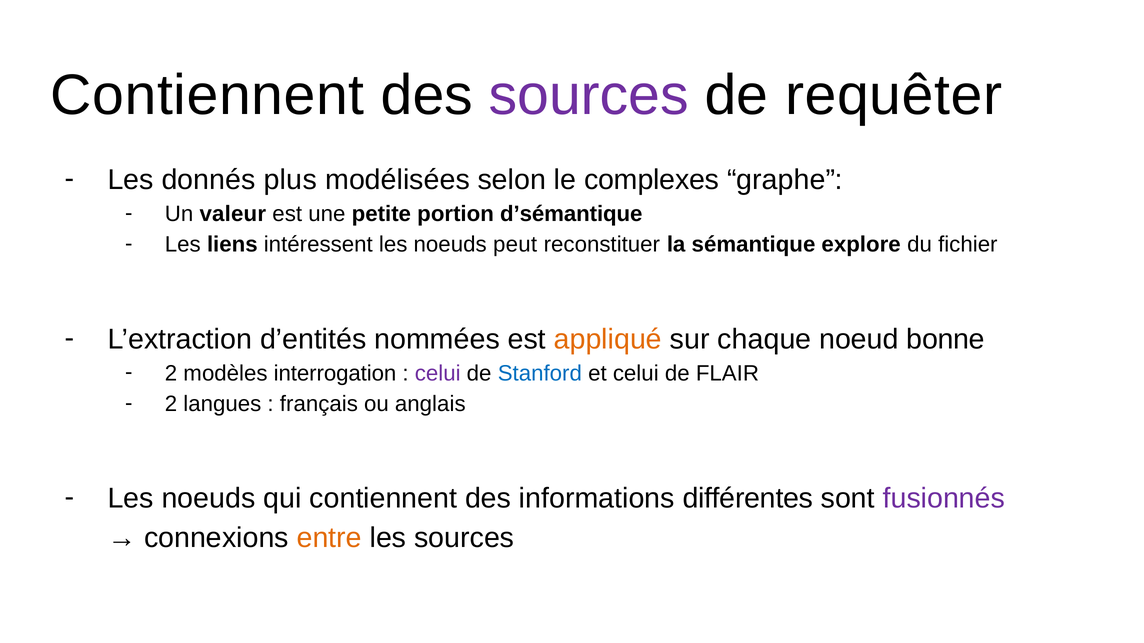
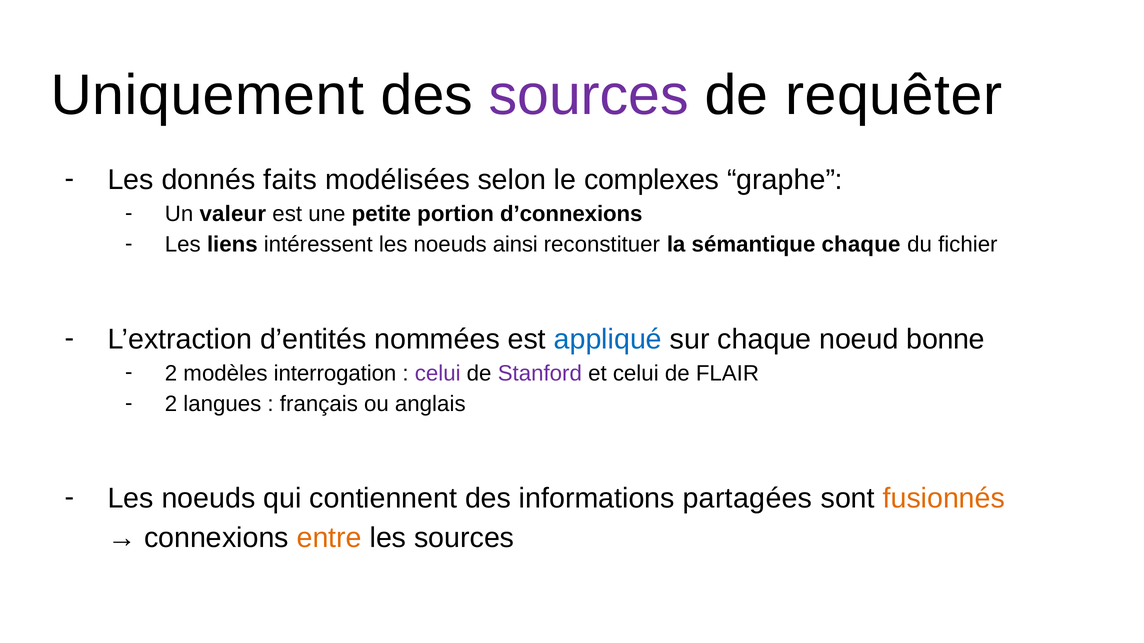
Contiennent: Contiennent -> Uniquement (207, 95)
plus: plus -> faits (290, 180)
d’sémantique: d’sémantique -> d’connexions (571, 214)
peut: peut -> ainsi (515, 245)
sémantique explore: explore -> chaque (861, 245)
appliqué colour: orange -> blue (608, 339)
Stanford colour: blue -> purple (540, 374)
différentes: différentes -> partagées (748, 499)
fusionnés colour: purple -> orange (944, 499)
